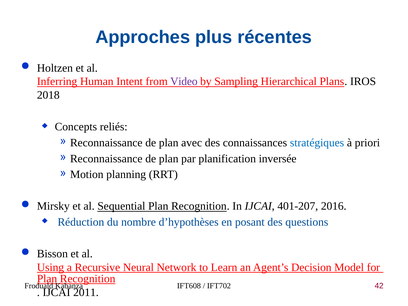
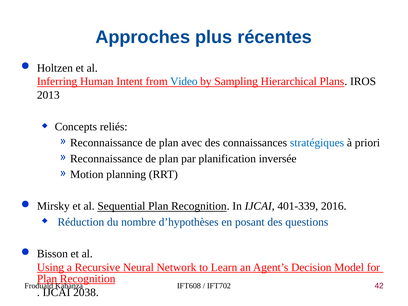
Video colour: purple -> blue (184, 82)
2018: 2018 -> 2013 (48, 95)
401-207: 401-207 -> 401-339 (298, 206)
2011: 2011 -> 2038 (86, 292)
